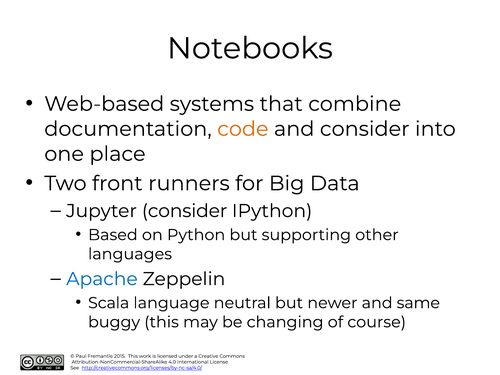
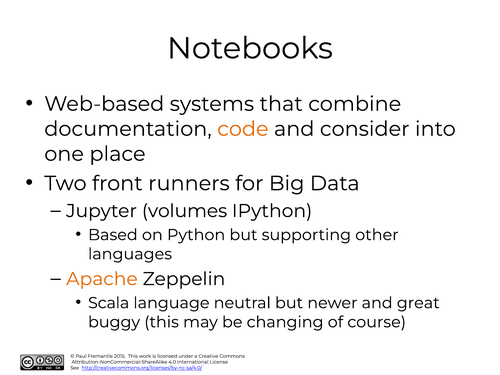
Jupyter consider: consider -> volumes (185, 211)
Apache colour: blue -> orange (102, 279)
same: same -> great (418, 303)
